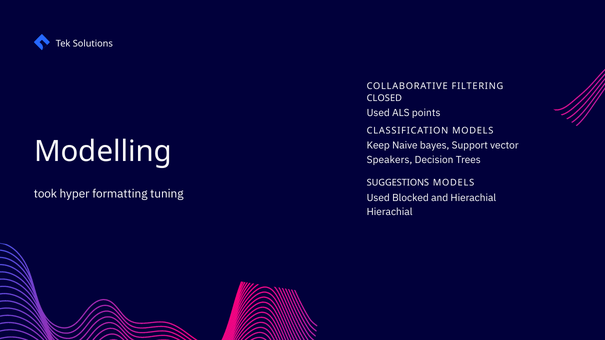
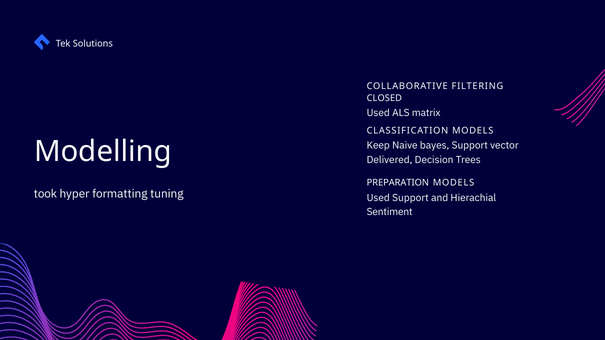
points: points -> matrix (426, 113)
Speakers: Speakers -> Delivered (390, 160)
SUGGESTIONS: SUGGESTIONS -> PREPARATION (398, 183)
Used Blocked: Blocked -> Support (410, 198)
Hierachial: Hierachial -> Sentiment (390, 212)
